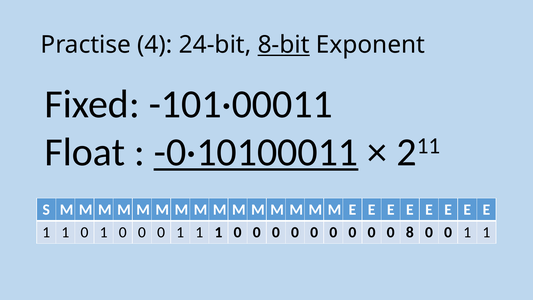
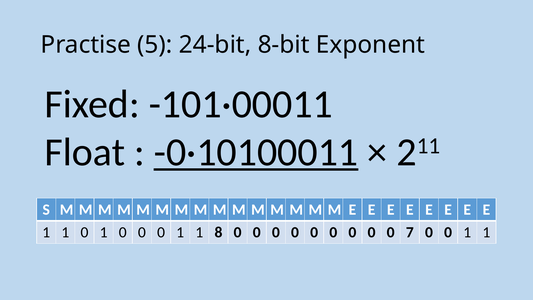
4: 4 -> 5 (155, 45)
8-bit underline: present -> none (284, 45)
1 1 1: 1 -> 8 (218, 232)
8: 8 -> 7 (410, 232)
